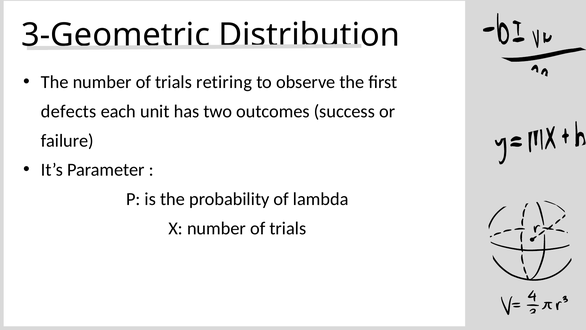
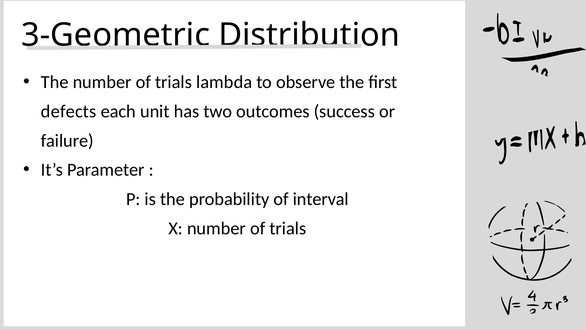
retiring: retiring -> lambda (224, 82)
lambda: lambda -> interval (321, 199)
